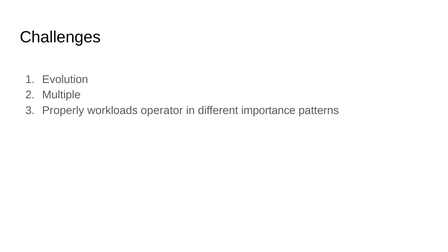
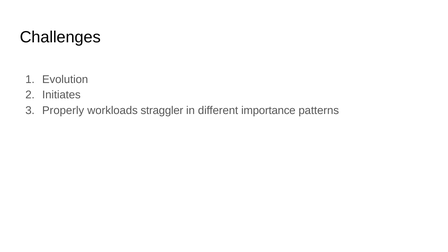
Multiple: Multiple -> Initiates (61, 95)
operator: operator -> straggler (162, 110)
